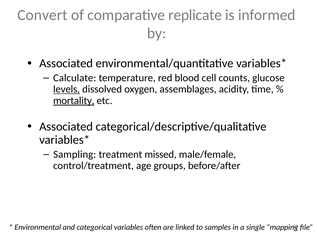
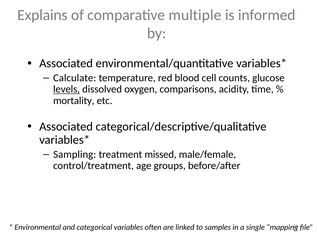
Convert: Convert -> Explains (43, 15)
replicate: replicate -> multiple (195, 15)
assemblages: assemblages -> comparisons (188, 90)
mortality underline: present -> none (74, 101)
